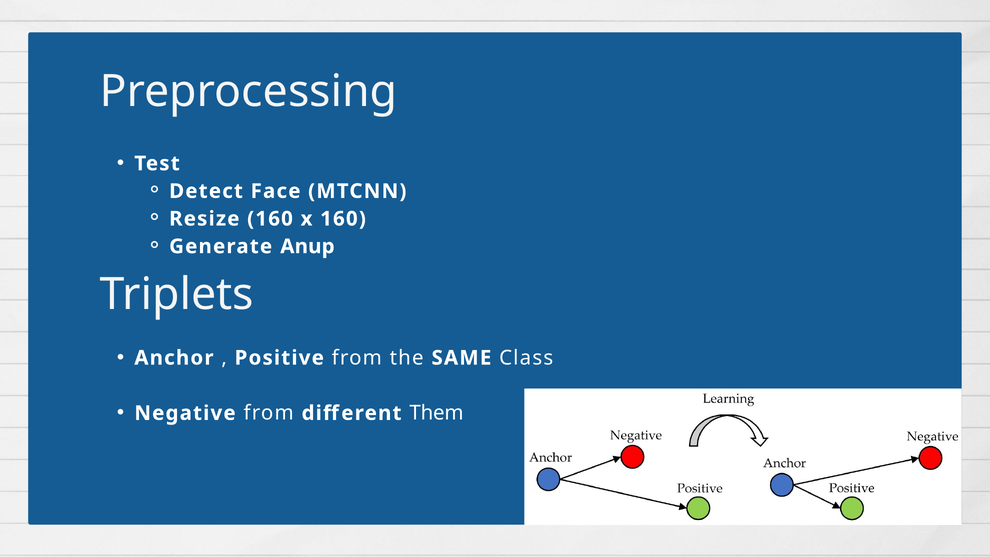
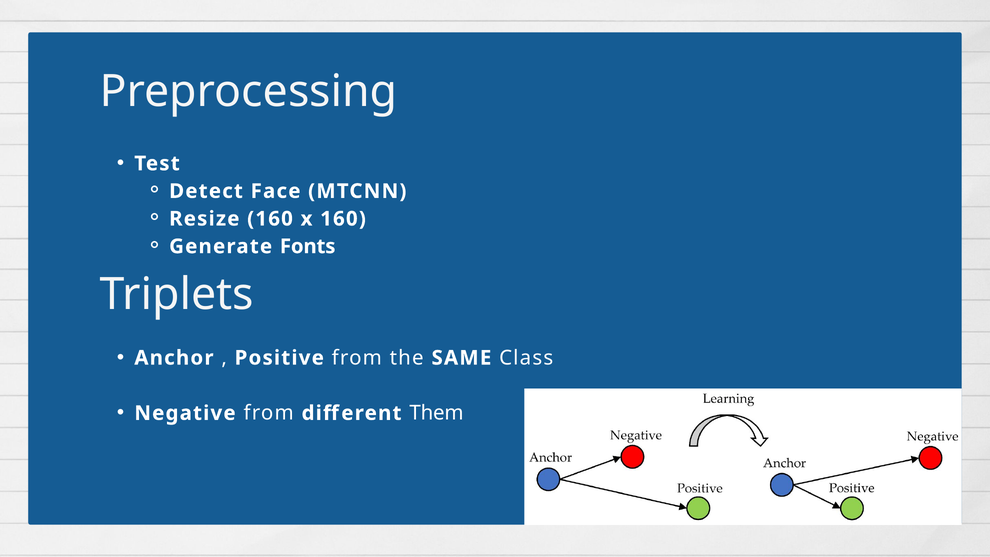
Anup: Anup -> Fonts (308, 246)
